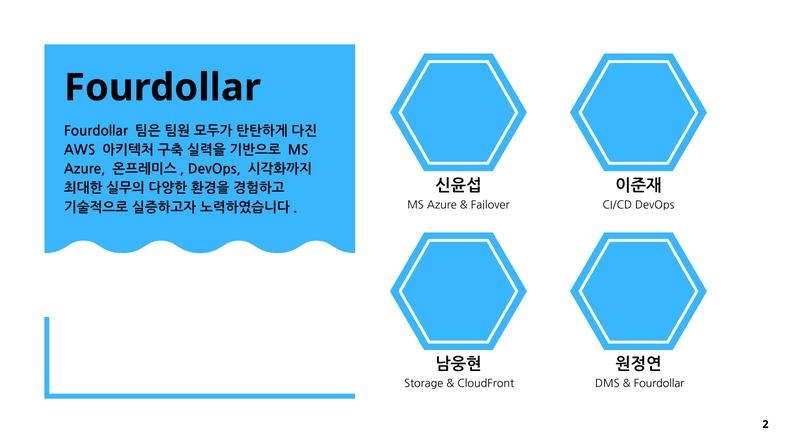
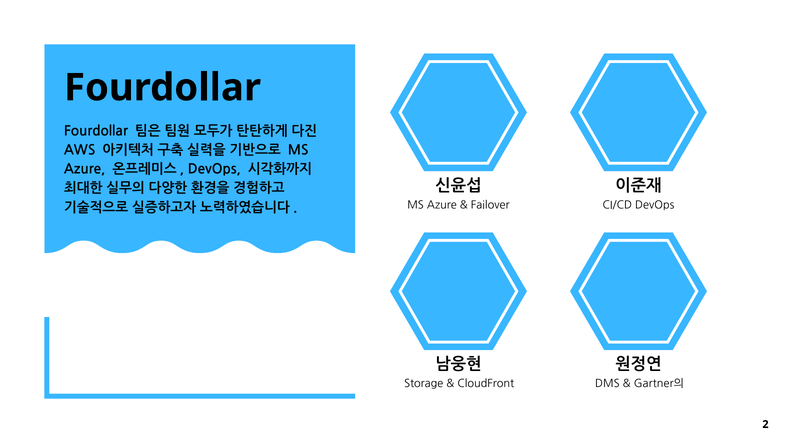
Fourdollar: Fourdollar -> Gartner의 (659, 384)
